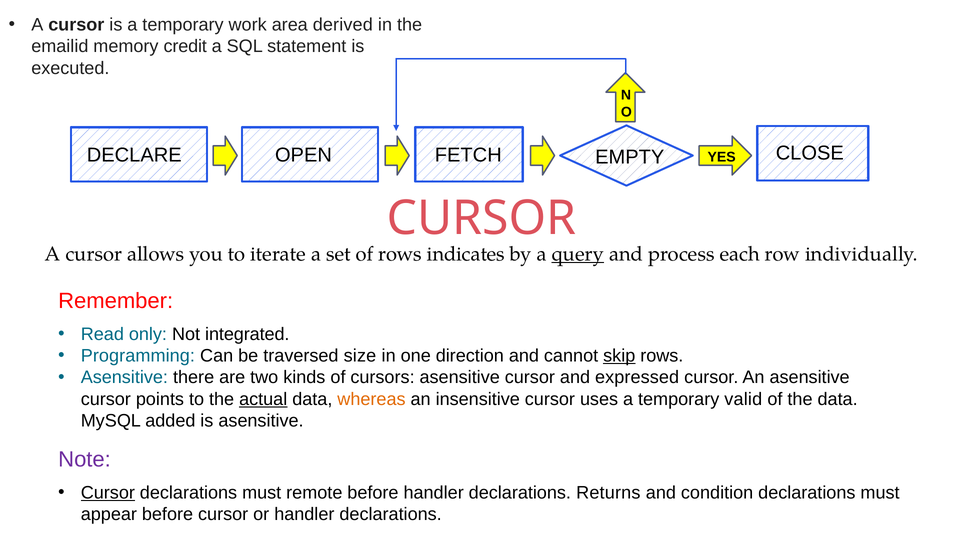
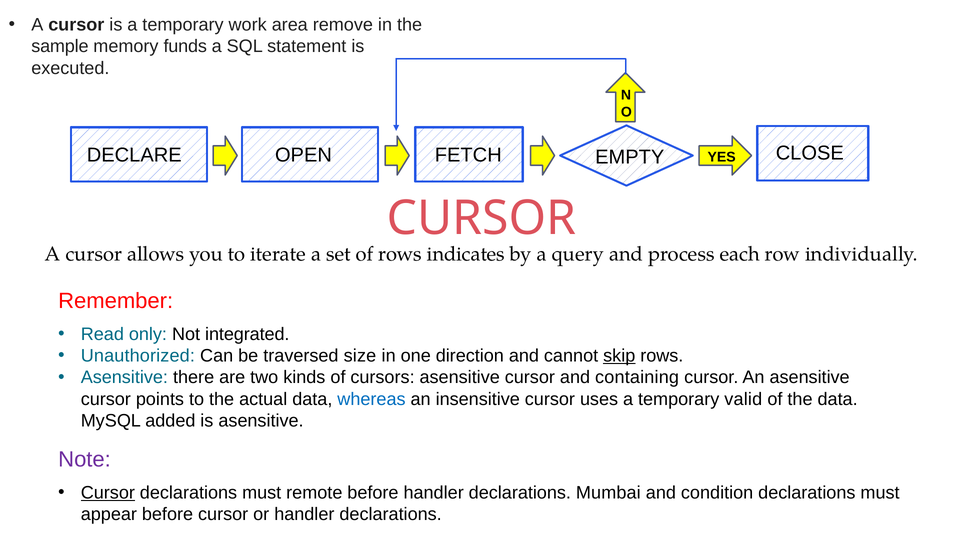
derived: derived -> remove (343, 25)
emailid: emailid -> sample (60, 47)
credit: credit -> funds (185, 47)
query underline: present -> none (578, 254)
Programming: Programming -> Unauthorized (138, 356)
expressed: expressed -> containing (637, 377)
actual underline: present -> none (263, 399)
whereas colour: orange -> blue (371, 399)
Returns: Returns -> Mumbai (608, 492)
